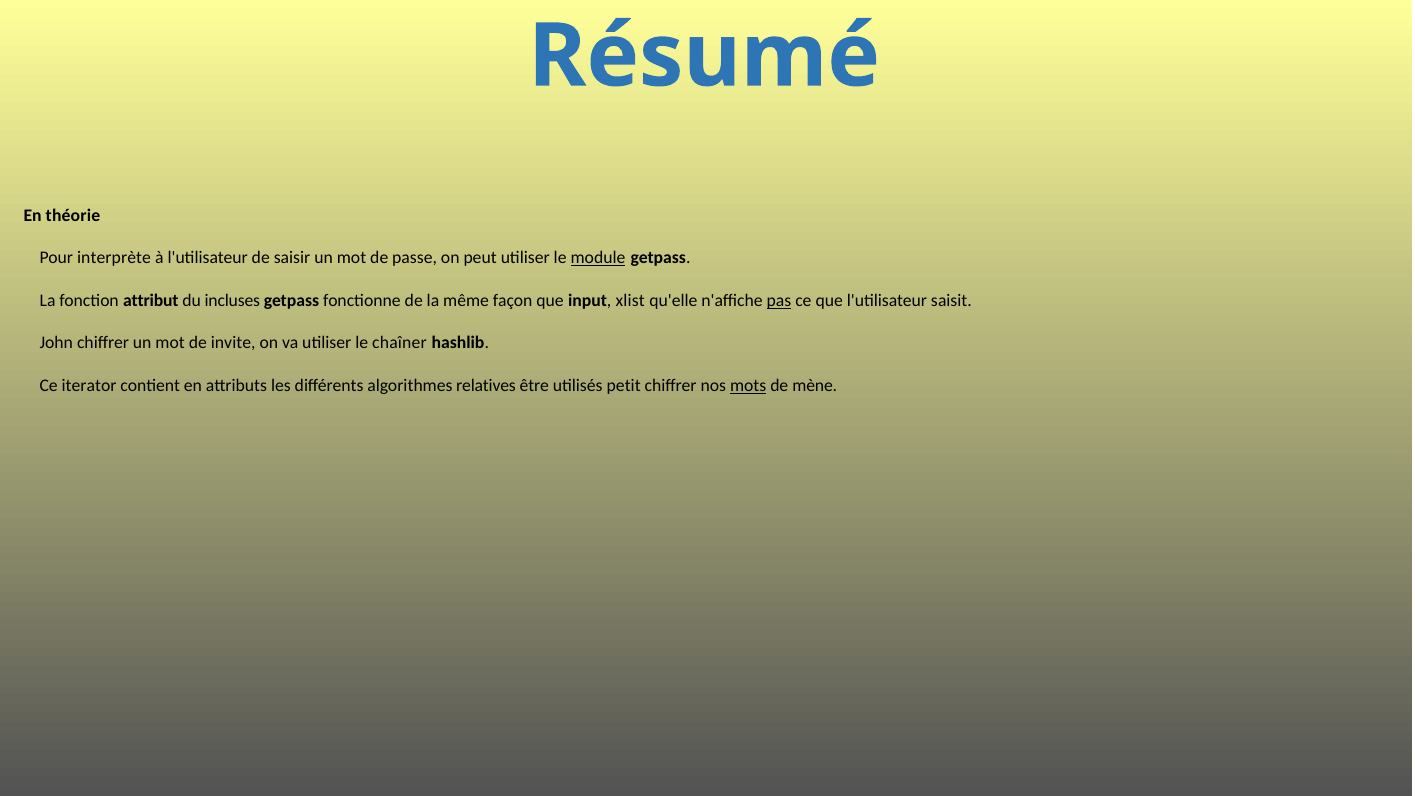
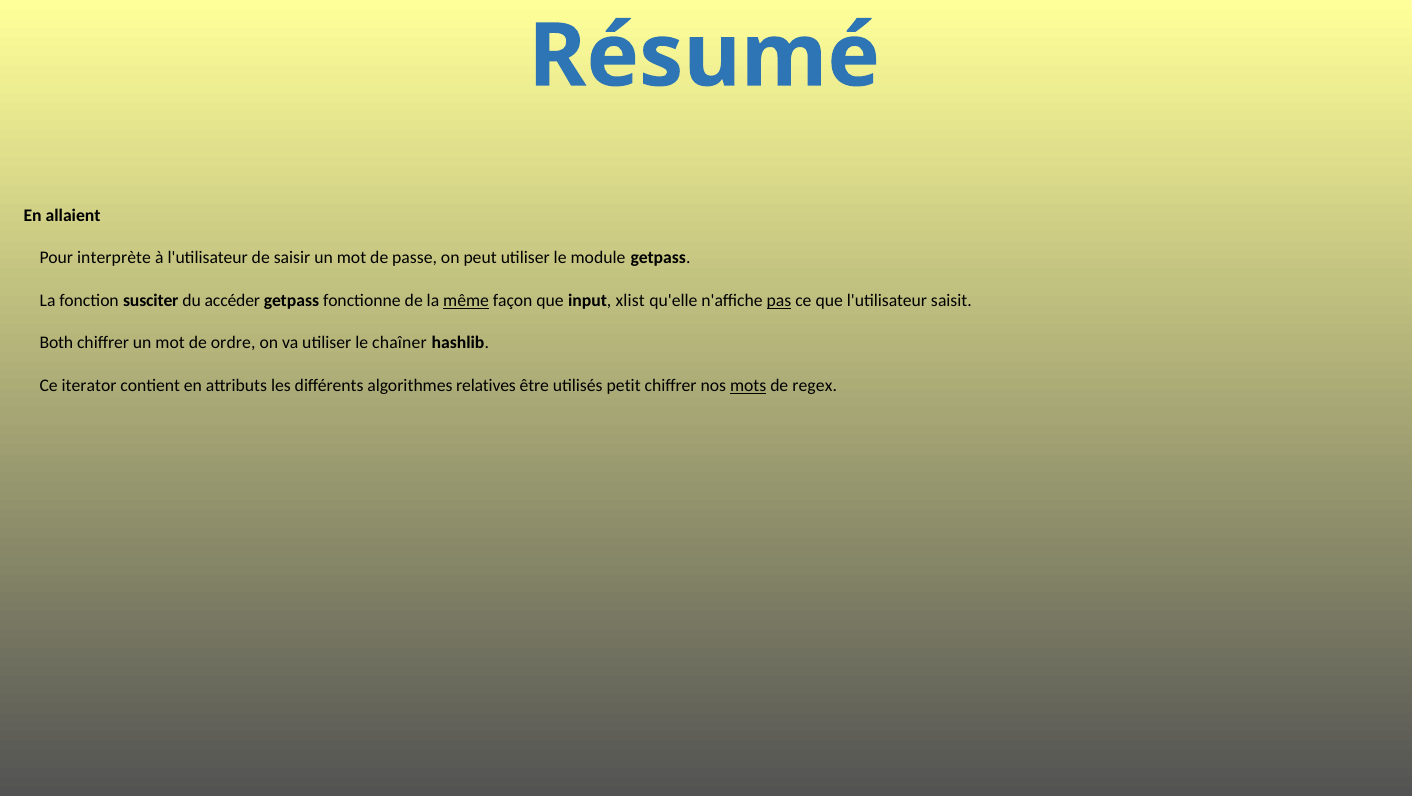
théorie: théorie -> allaient (73, 216)
module underline: present -> none (598, 258)
attribut: attribut -> susciter (151, 301)
incluses: incluses -> accéder (232, 301)
même underline: none -> present (466, 301)
John: John -> Both (56, 343)
invite: invite -> ordre (233, 343)
mène: mène -> regex (815, 385)
